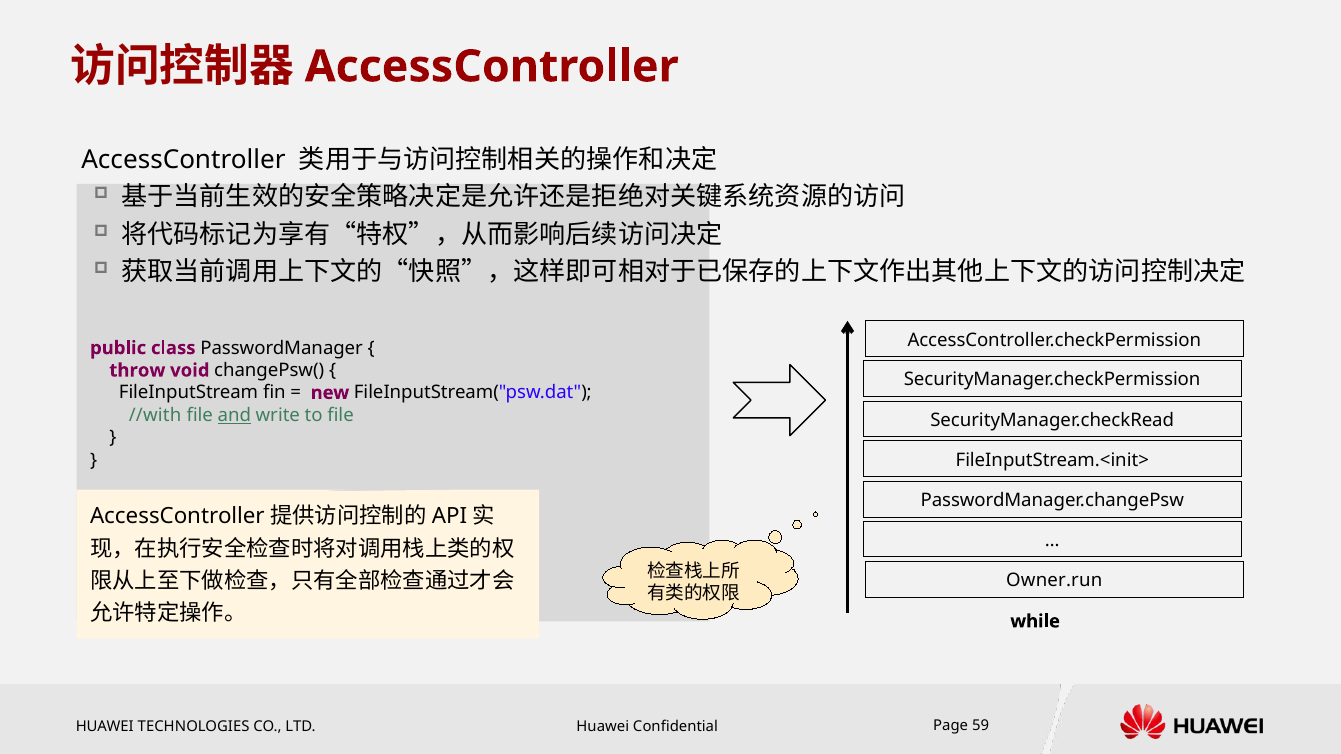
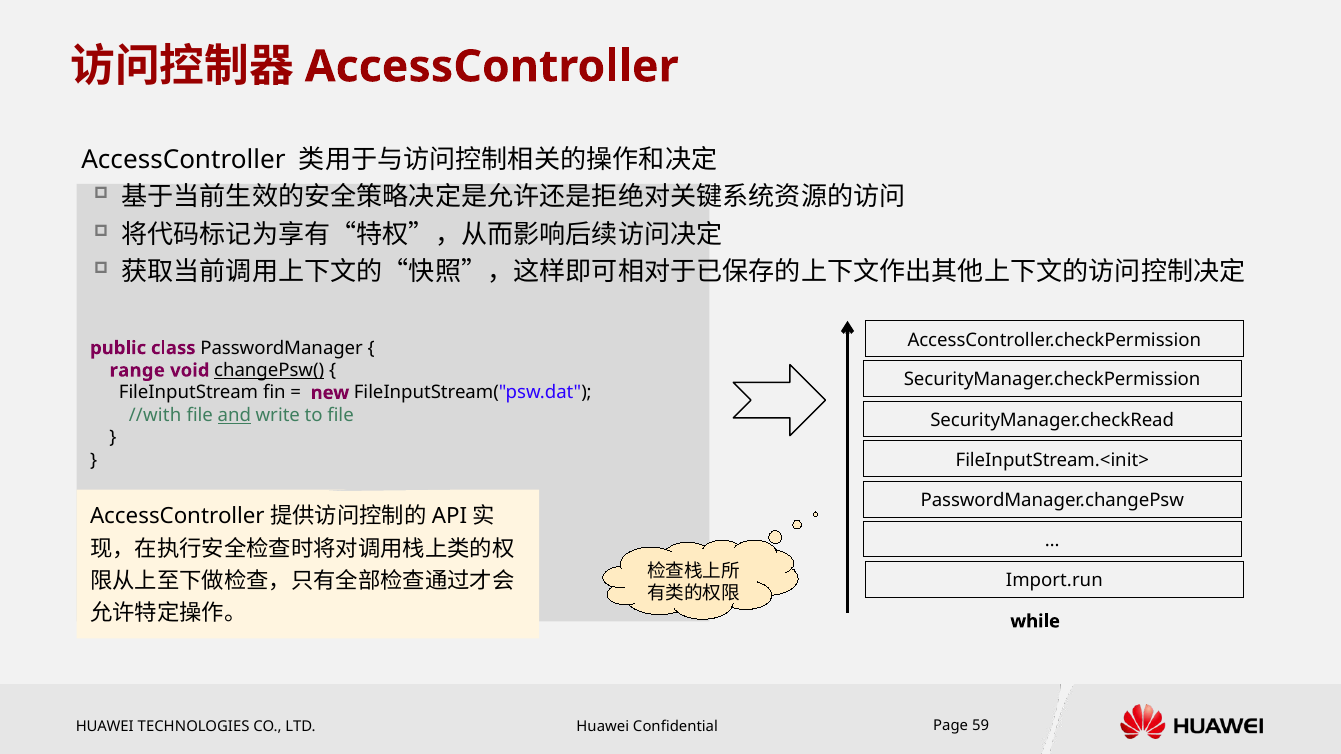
throw: throw -> range (137, 371)
changePsw( underline: none -> present (269, 371)
Owner.run: Owner.run -> Import.run (1054, 581)
